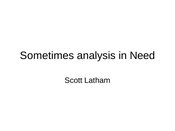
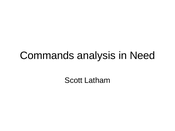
Sometimes: Sometimes -> Commands (47, 56)
